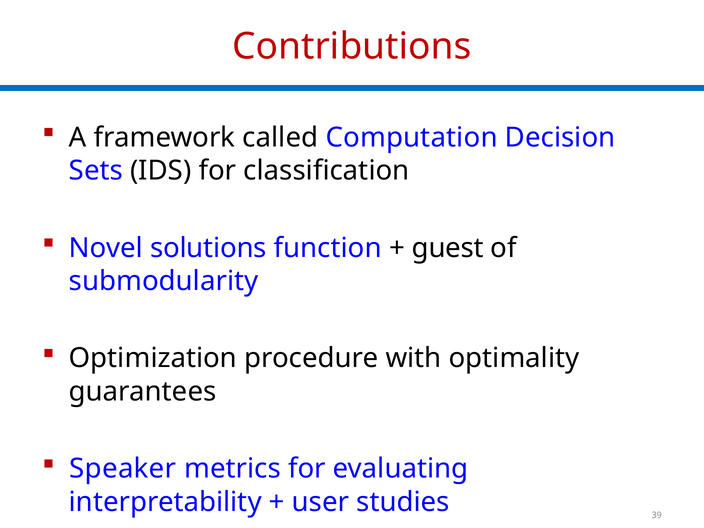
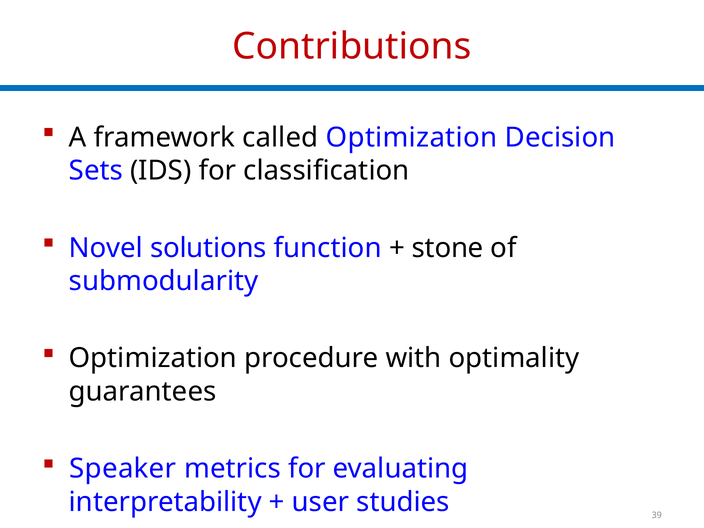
called Computation: Computation -> Optimization (412, 137)
guest: guest -> stone (448, 248)
